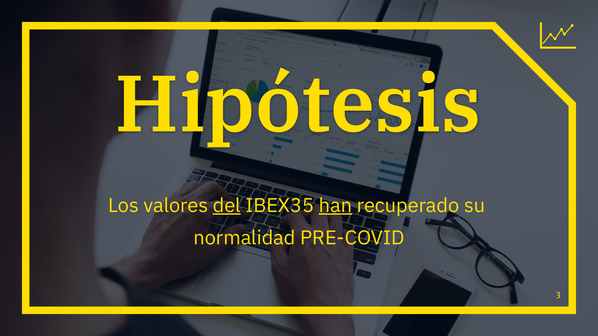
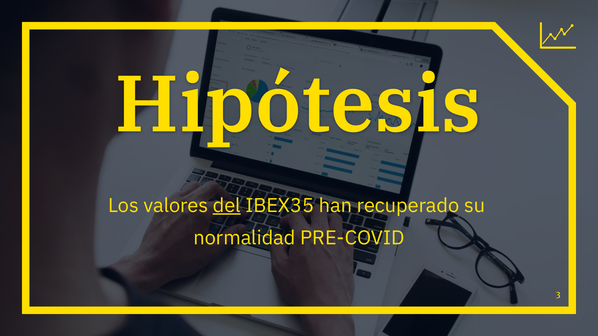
han underline: present -> none (335, 206)
